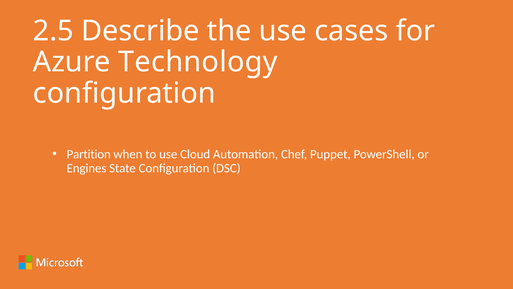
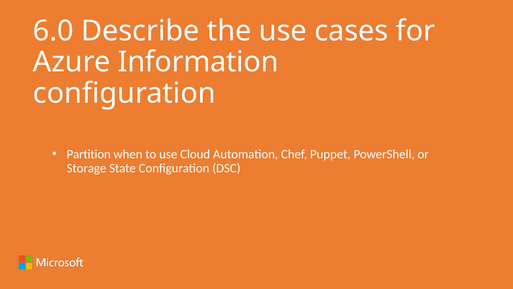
2.5: 2.5 -> 6.0 (53, 31)
Technology: Technology -> Information (198, 62)
Engines: Engines -> Storage (86, 168)
